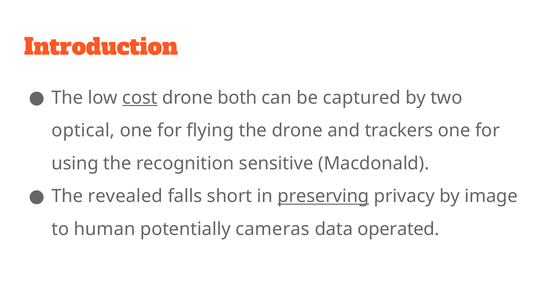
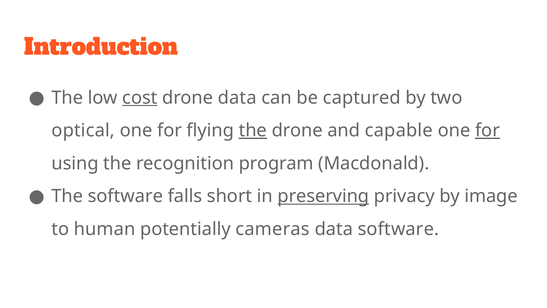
drone both: both -> data (237, 98)
the underline: none -> present (253, 130)
trackers: trackers -> capable (399, 130)
for underline: none -> present (487, 130)
sensitive: sensitive -> program (276, 163)
The revealed: revealed -> software (125, 196)
data operated: operated -> software (398, 229)
